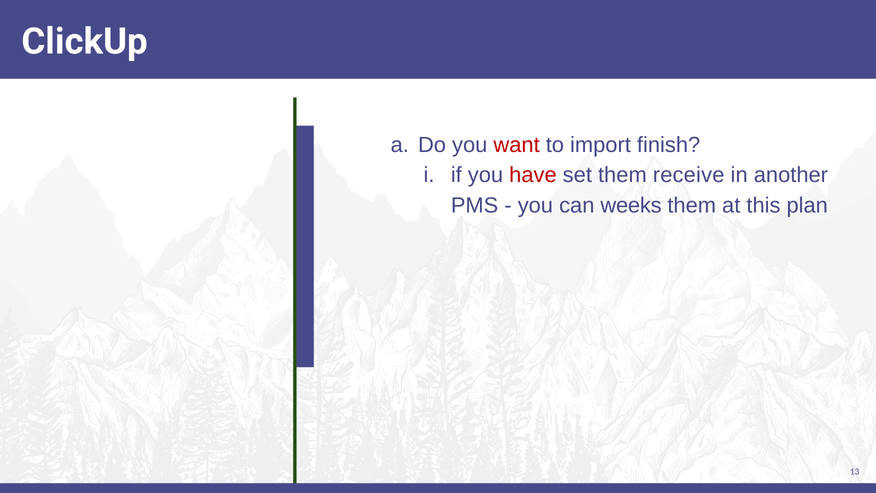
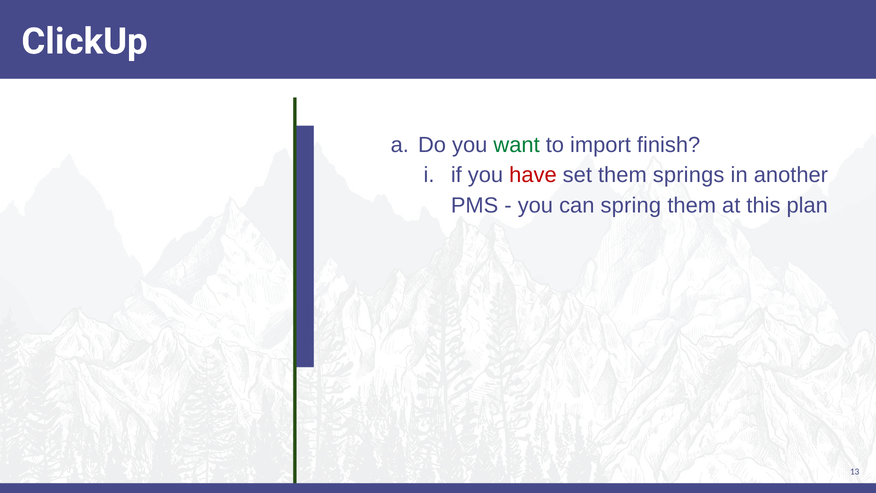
want colour: red -> green (517, 145)
receive: receive -> springs (689, 175)
weeks: weeks -> spring (631, 205)
